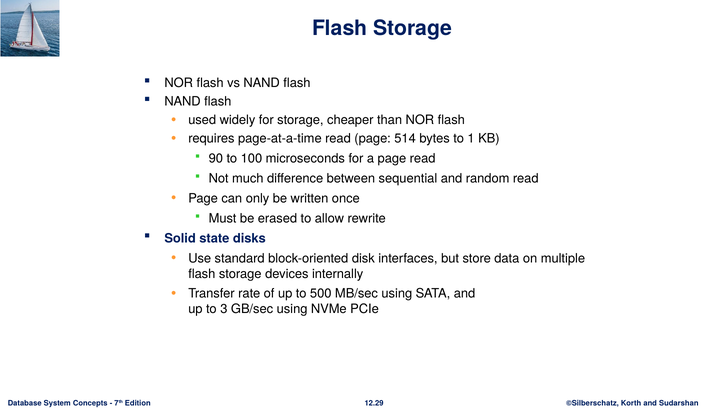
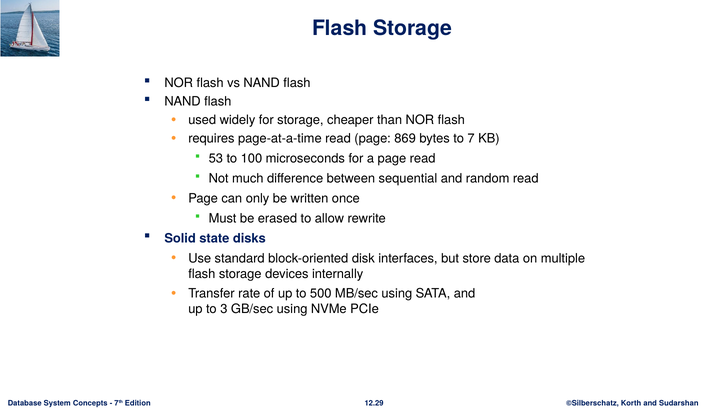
514: 514 -> 869 (405, 138)
1: 1 -> 7 (471, 138)
90: 90 -> 53 (216, 159)
